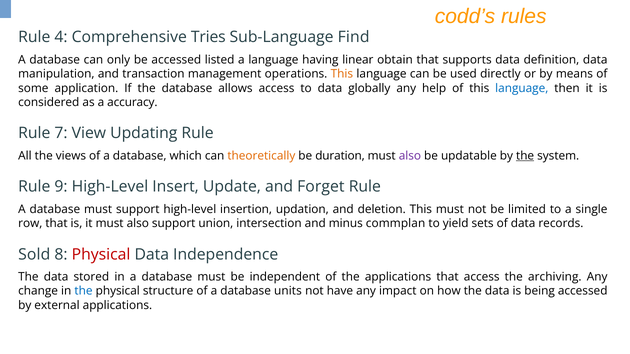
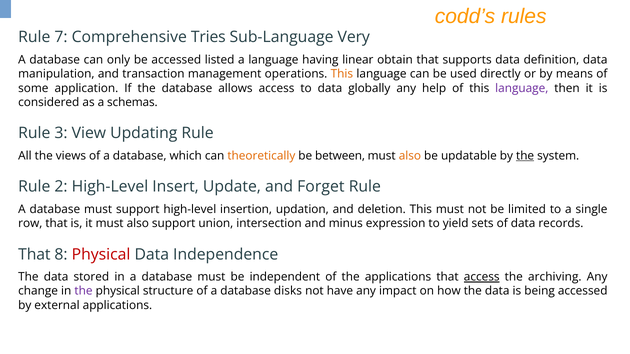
4: 4 -> 7 (61, 37)
Find: Find -> Very (354, 37)
language colour: blue -> purple (522, 88)
accuracy: accuracy -> schemas (132, 102)
7: 7 -> 3 (61, 133)
duration: duration -> between (340, 156)
also colour: purple -> orange (410, 156)
9: 9 -> 2 (61, 187)
commplan: commplan -> expression (396, 224)
Sold: Sold -> That (34, 255)
access underline: none -> present (482, 277)
the colour: blue -> purple (83, 291)
units: units -> disks (288, 291)
